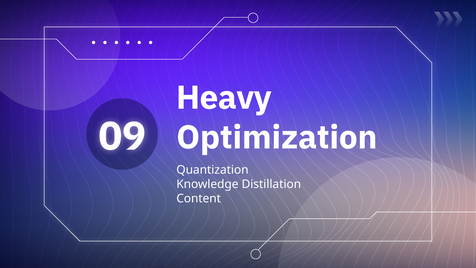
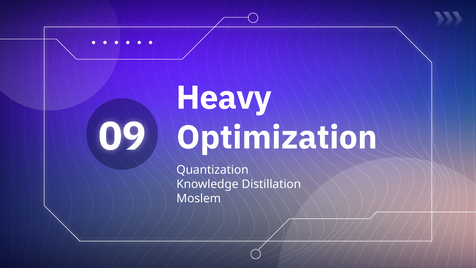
Content: Content -> Moslem (199, 198)
